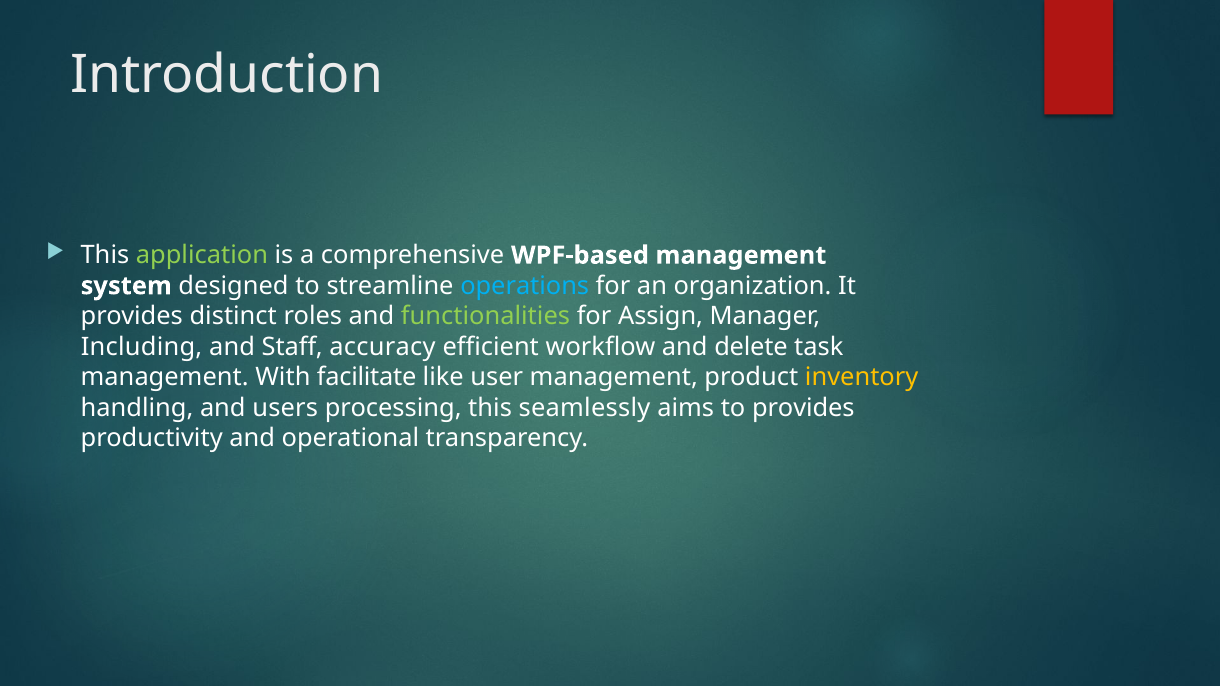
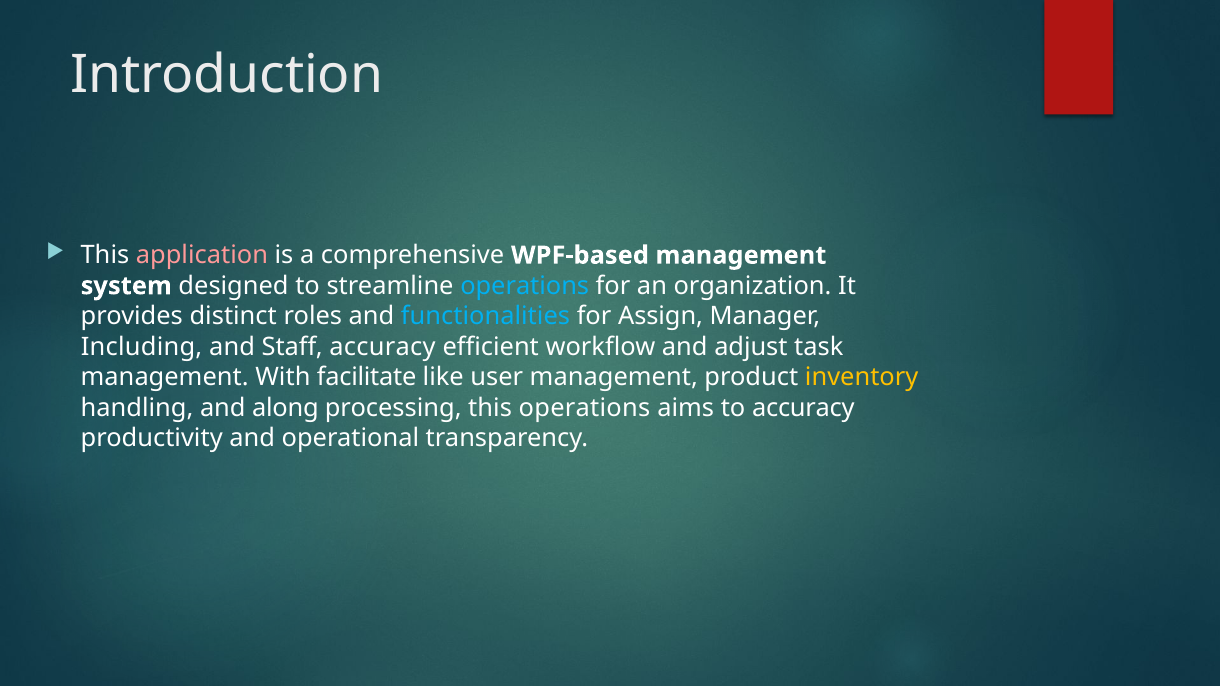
application colour: light green -> pink (202, 255)
functionalities colour: light green -> light blue (486, 317)
delete: delete -> adjust (751, 347)
users: users -> along (285, 408)
this seamlessly: seamlessly -> operations (584, 408)
to provides: provides -> accuracy (803, 408)
